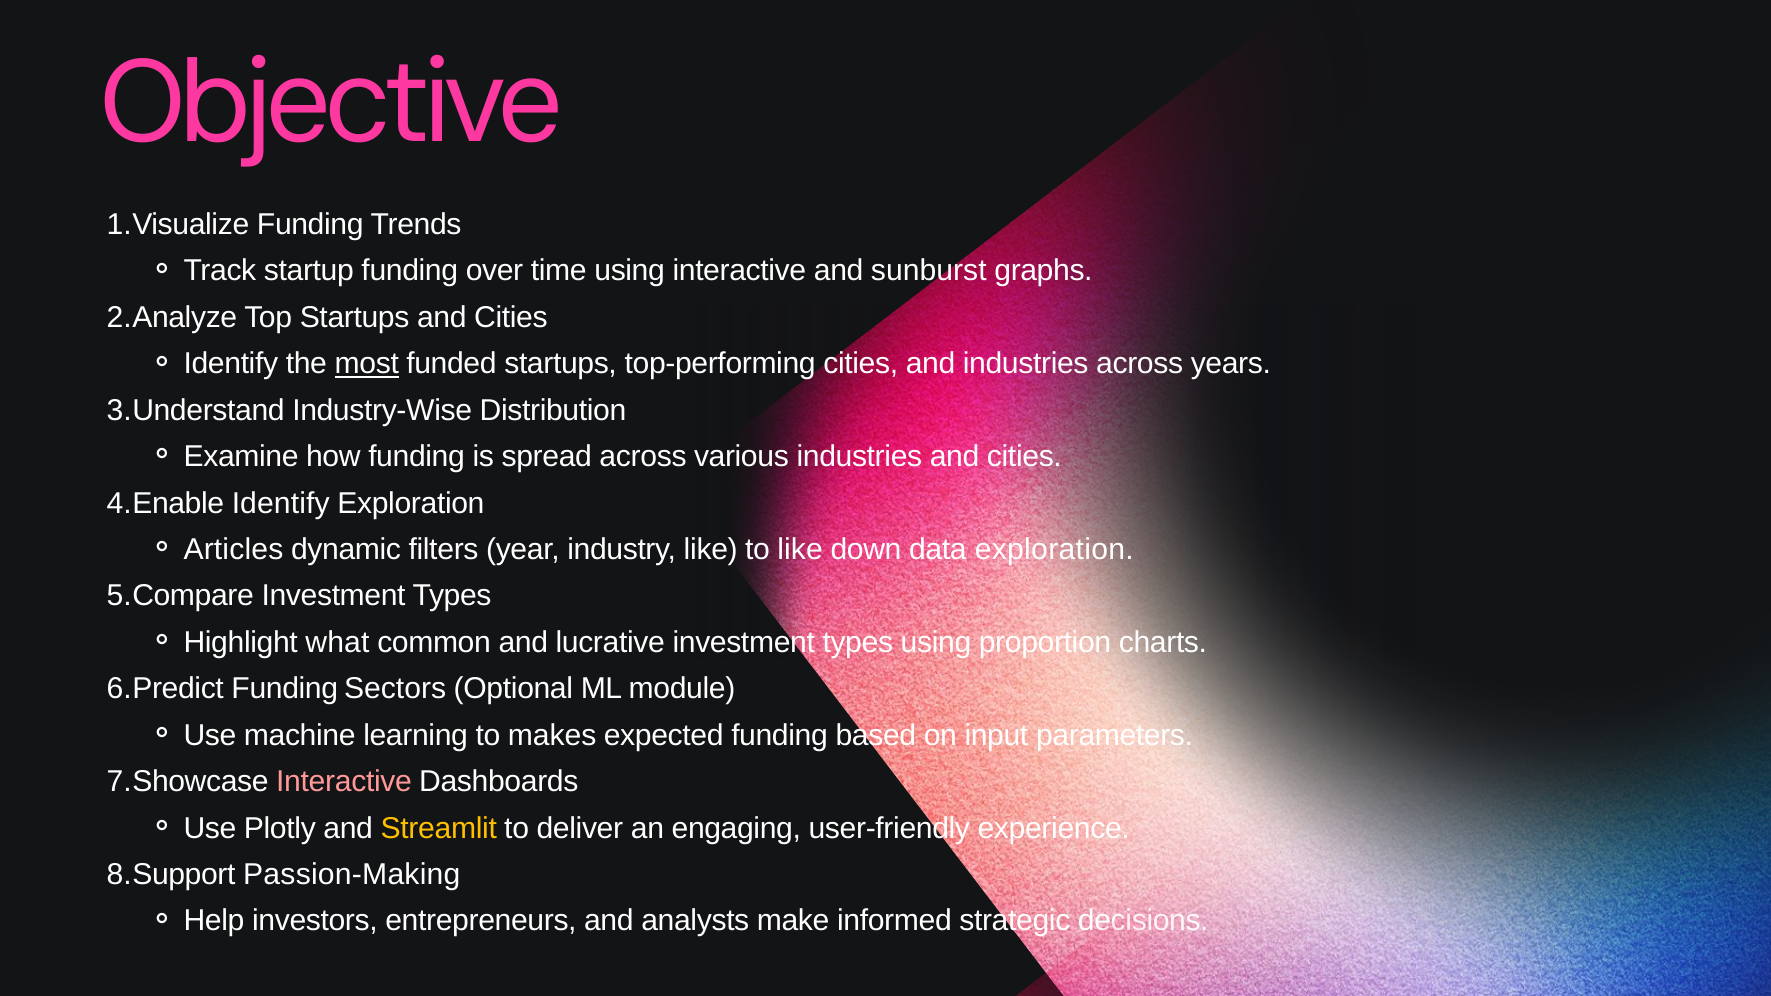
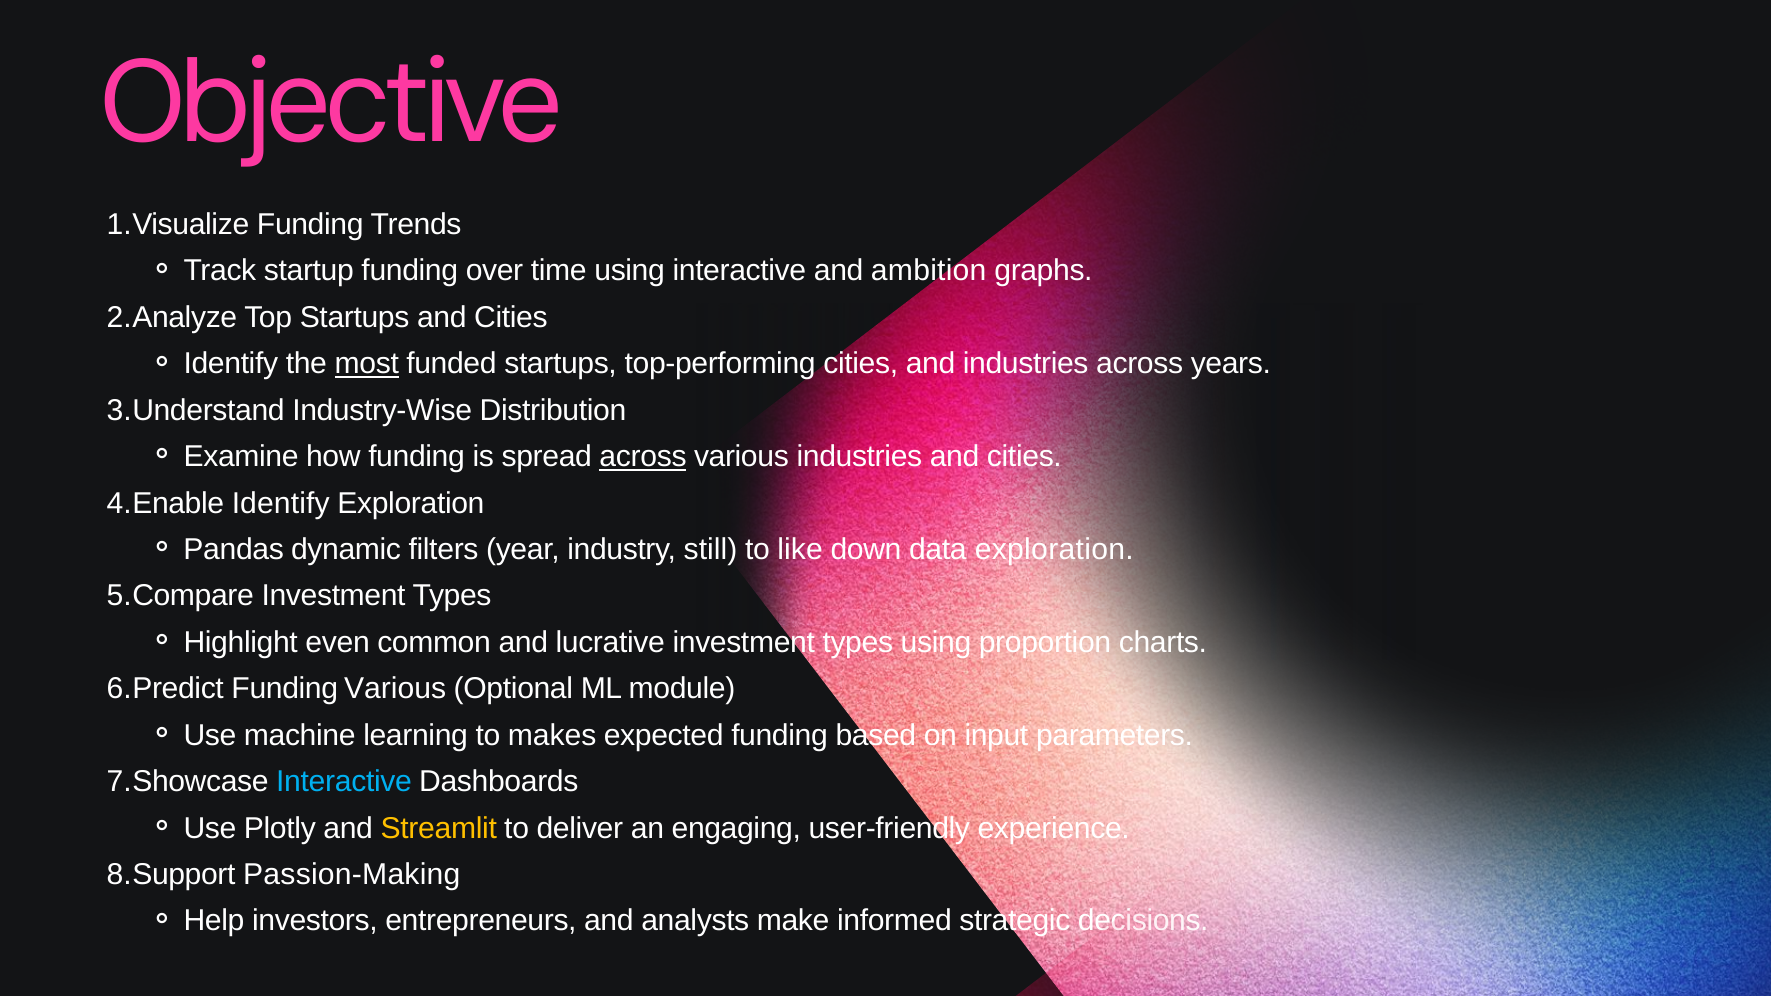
sunburst: sunburst -> ambition (929, 271)
across underline: none -> present (643, 457)
Articles: Articles -> Pandas (234, 550)
industry like: like -> still (711, 550)
what: what -> even (338, 643)
Funding Sectors: Sectors -> Various (395, 689)
Interactive colour: pink -> light blue (344, 782)
